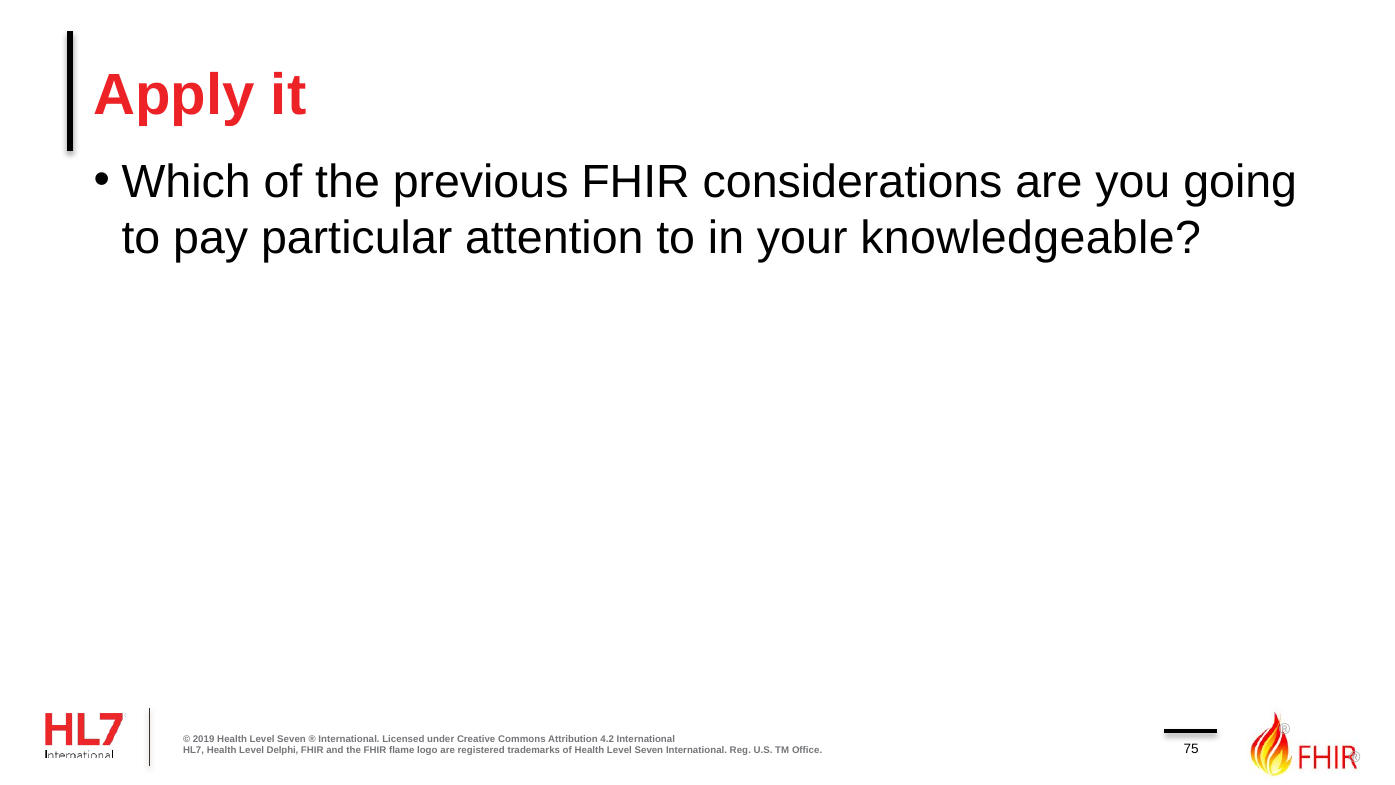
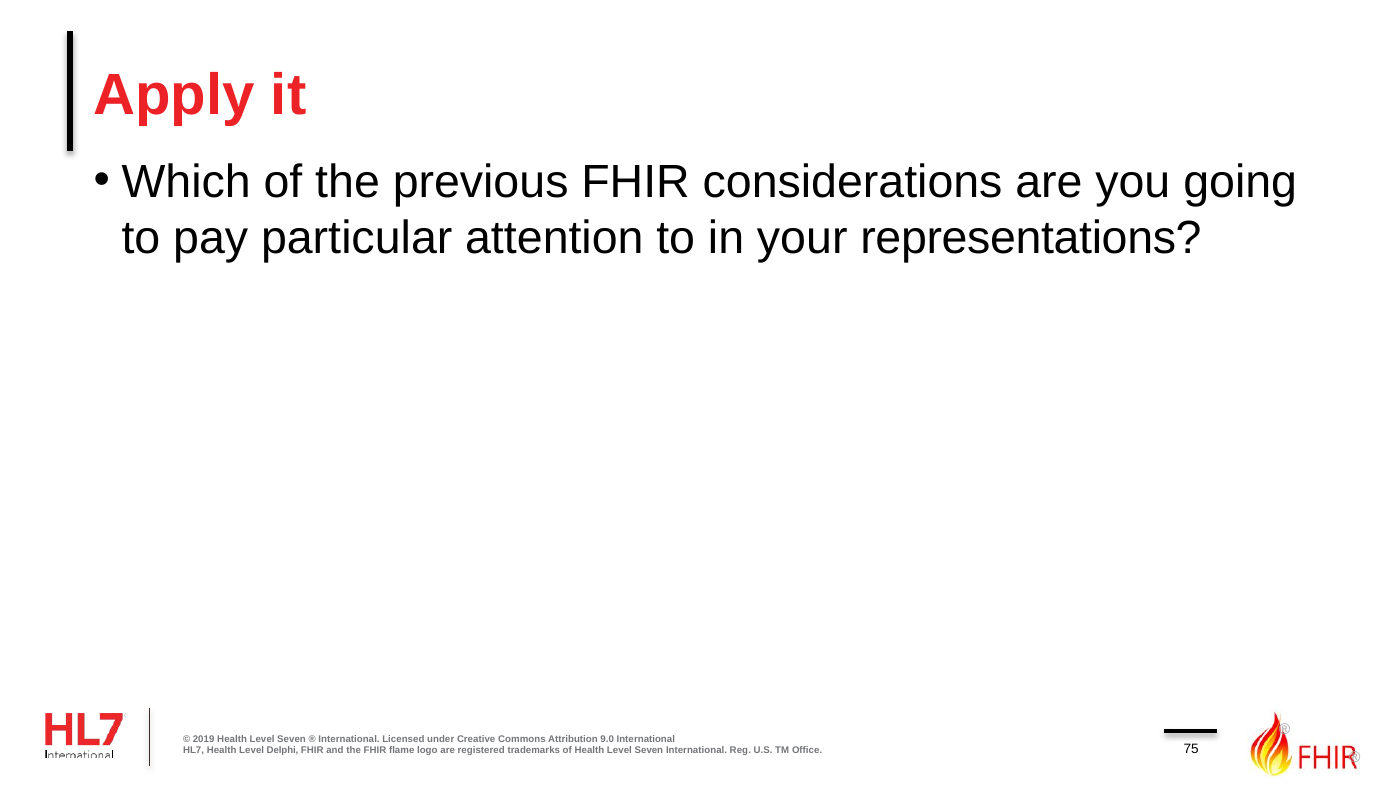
knowledgeable: knowledgeable -> representations (1031, 238)
4.2: 4.2 -> 9.0 (607, 739)
